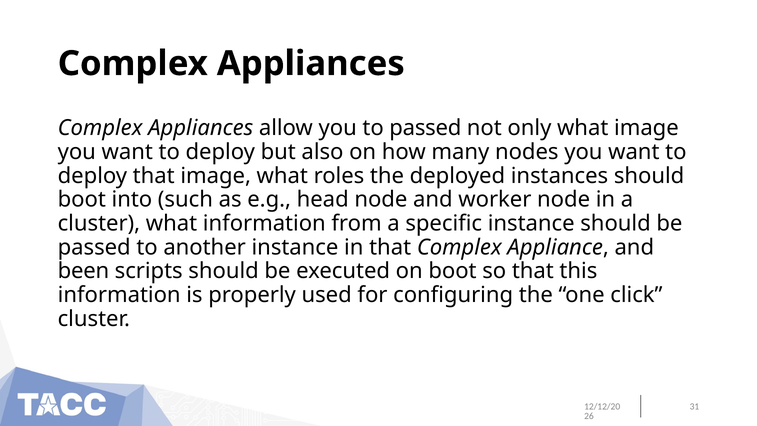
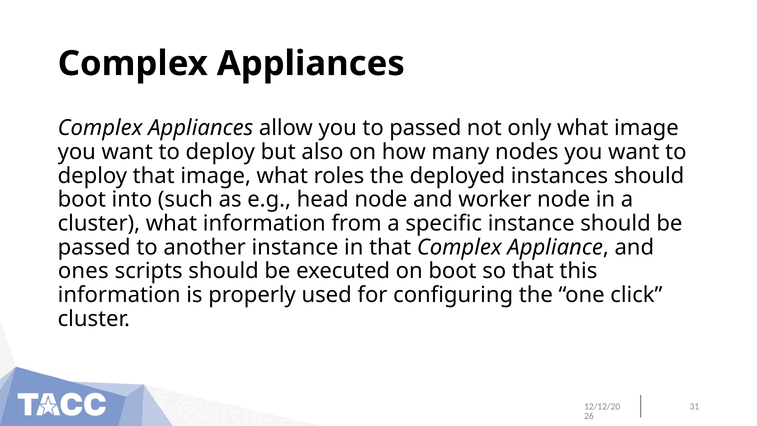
been: been -> ones (83, 271)
